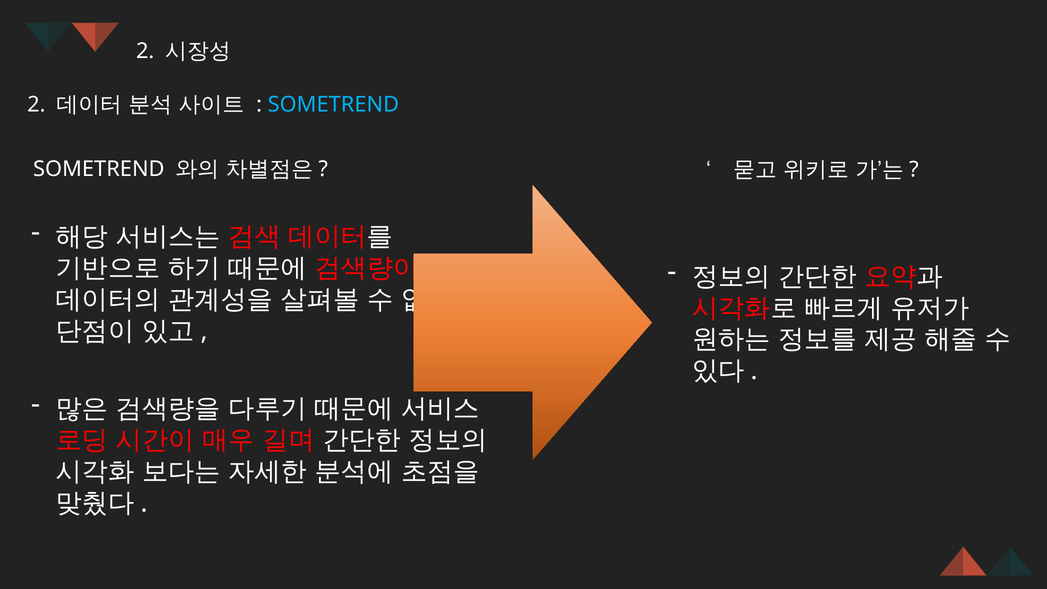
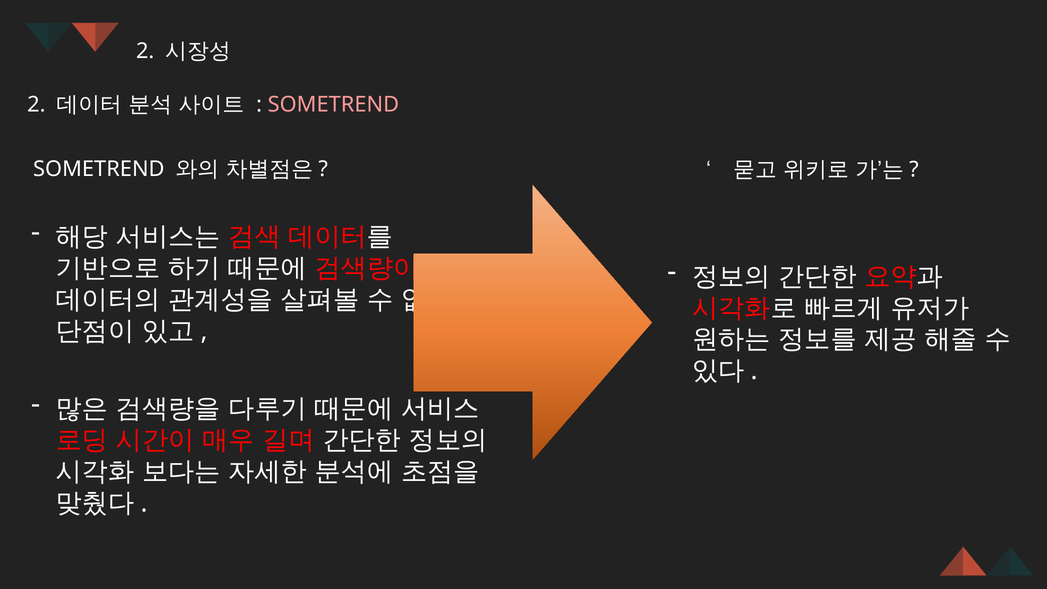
SOMETREND colour: light blue -> pink (333, 105)
